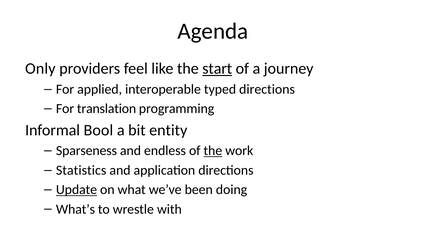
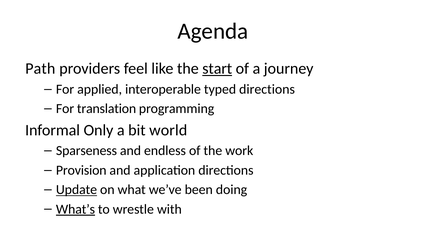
Only: Only -> Path (40, 69)
Bool: Bool -> Only (98, 130)
entity: entity -> world (168, 130)
the underline: present -> none (213, 151)
Statistics: Statistics -> Provision (81, 170)
What’s underline: none -> present (75, 209)
